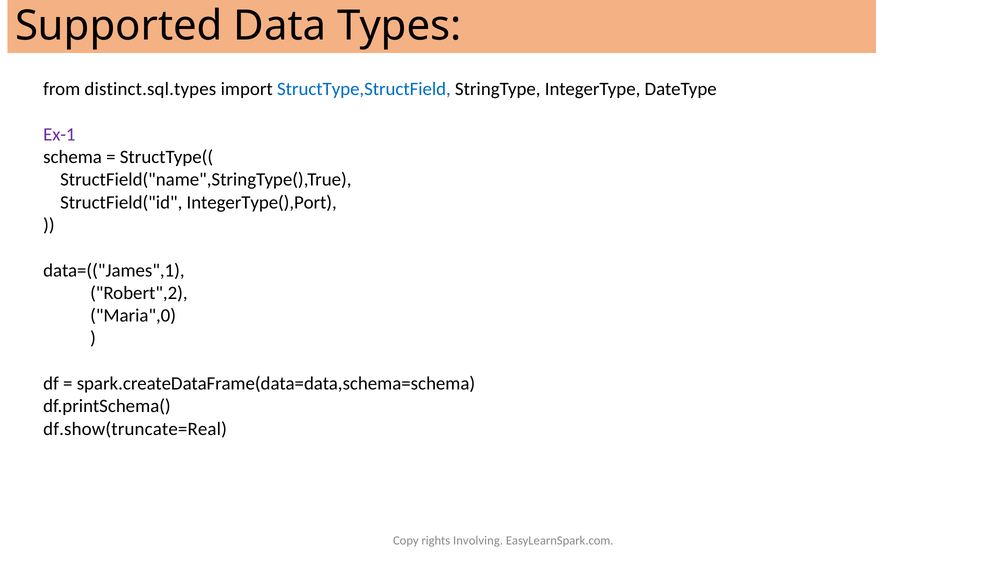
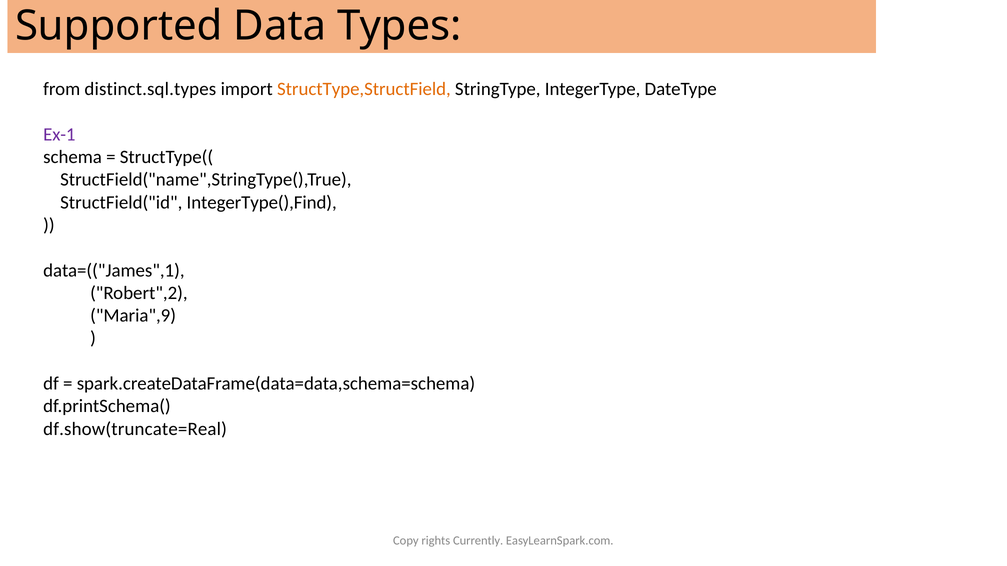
StructType,StructField colour: blue -> orange (364, 89)
IntegerType(),Port: IntegerType(),Port -> IntegerType(),Find (262, 203)
Maria",0: Maria",0 -> Maria",9 (133, 316)
Involving: Involving -> Currently (478, 541)
